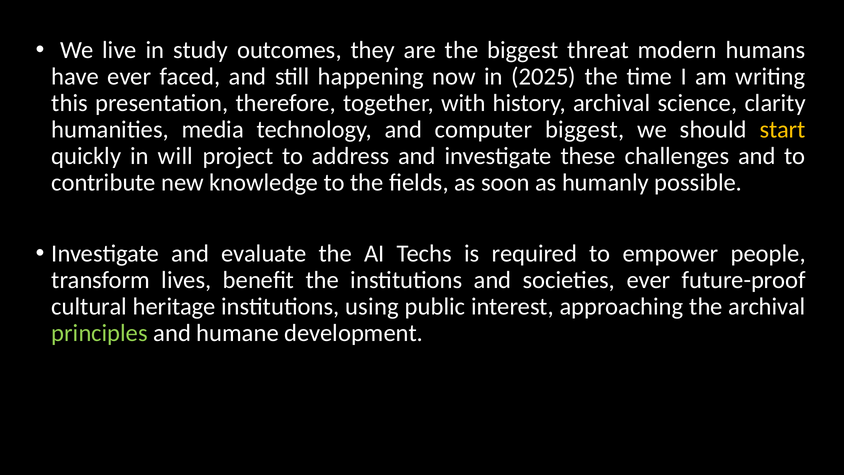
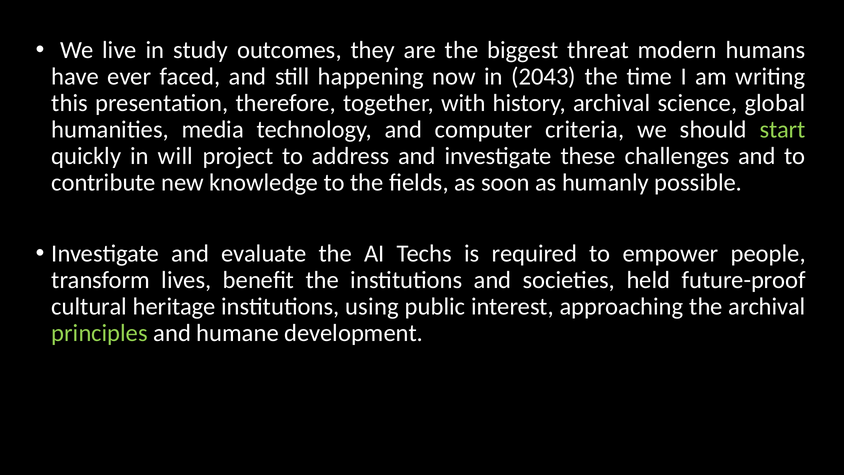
2025: 2025 -> 2043 (544, 77)
clarity: clarity -> global (775, 103)
computer biggest: biggest -> criteria (585, 130)
start colour: yellow -> light green (783, 130)
societies ever: ever -> held (648, 280)
